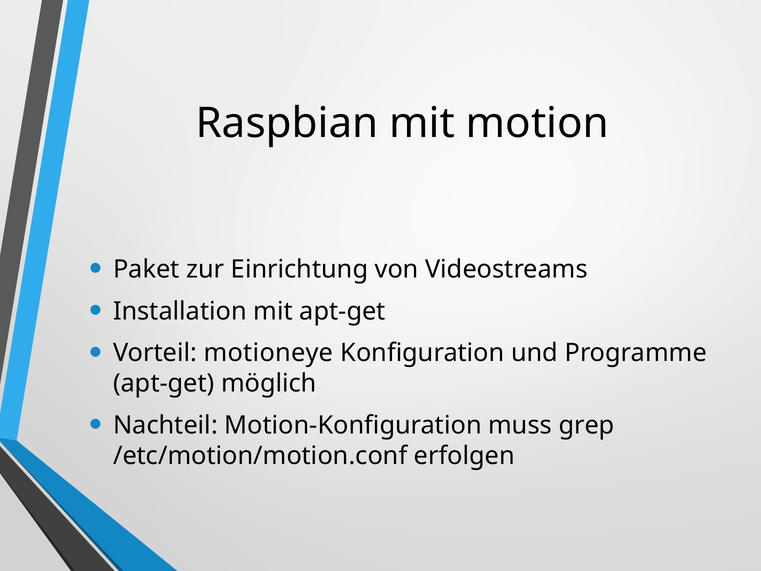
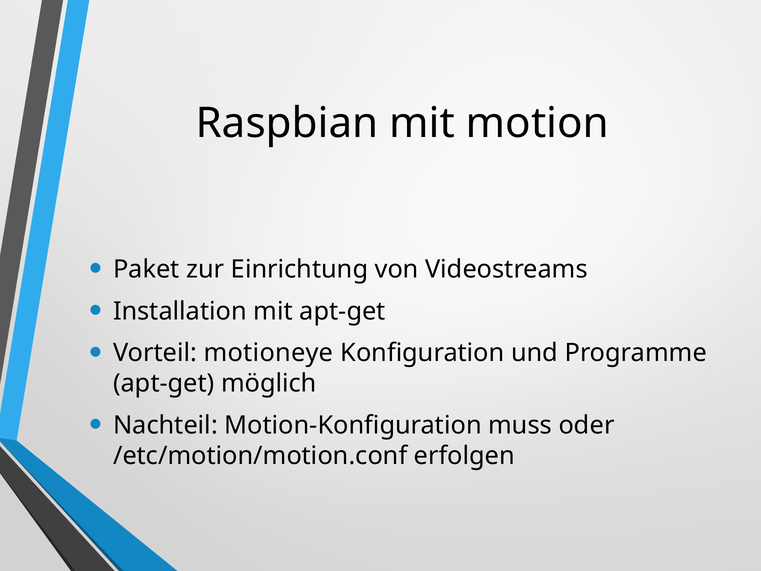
grep: grep -> oder (587, 425)
